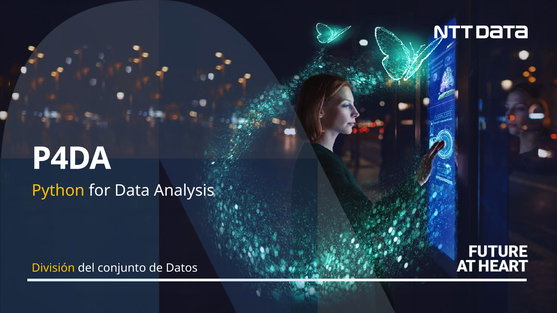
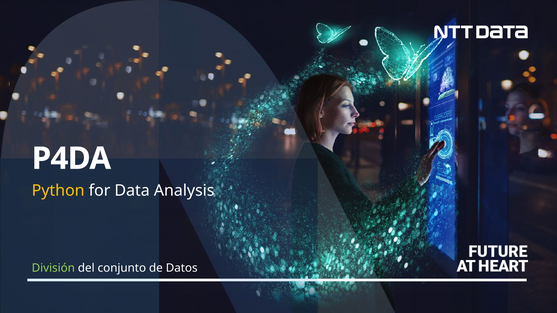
División colour: yellow -> light green (53, 268)
